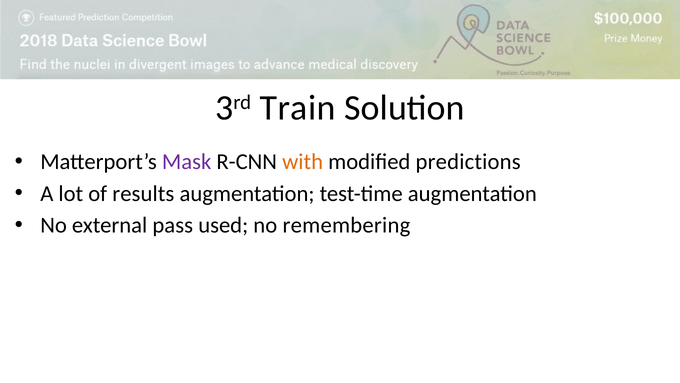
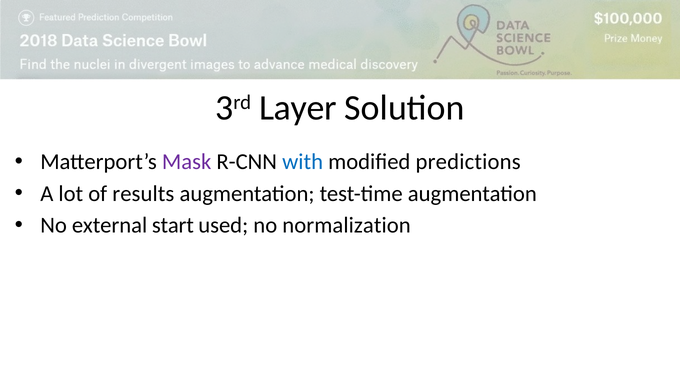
Train: Train -> Layer (298, 108)
with colour: orange -> blue (303, 162)
pass: pass -> start (173, 225)
remembering: remembering -> normalization (347, 225)
